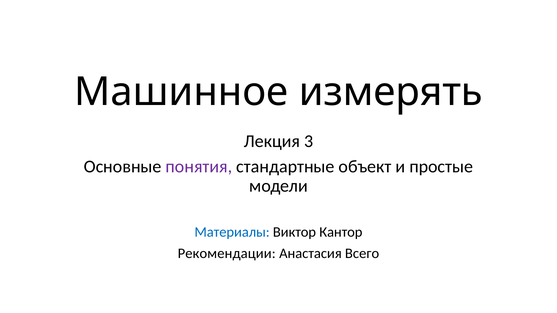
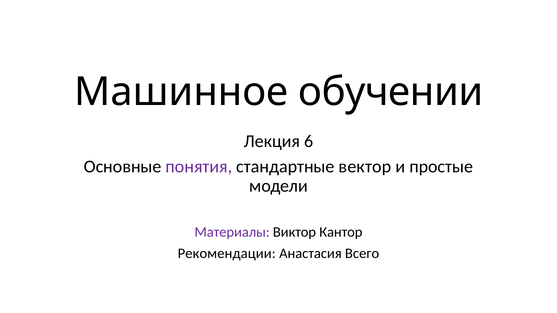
измерять: измерять -> обучении (391, 92)
3: 3 -> 6 (309, 141)
объект: объект -> вектор (365, 167)
Материалы colour: blue -> purple (232, 232)
